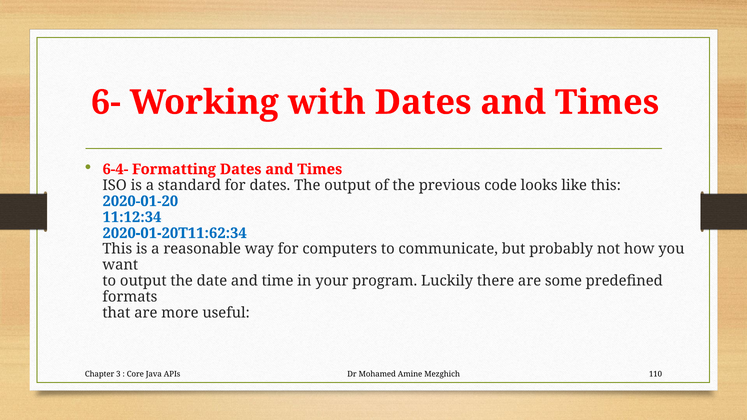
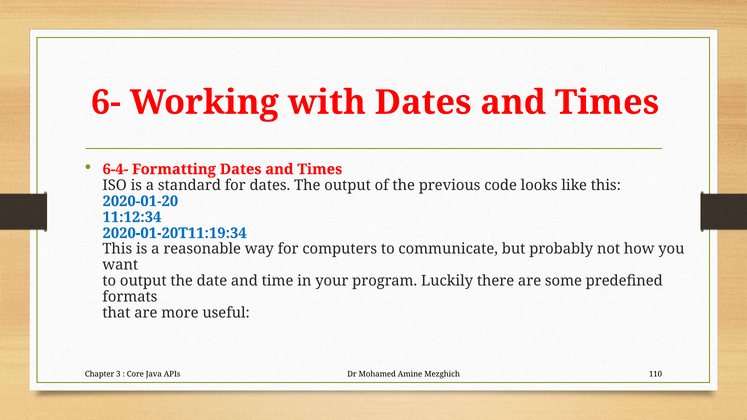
2020-01-20T11:62:34: 2020-01-20T11:62:34 -> 2020-01-20T11:19:34 (175, 233)
